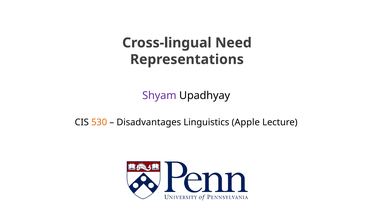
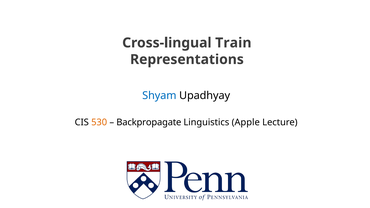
Need: Need -> Train (233, 43)
Shyam colour: purple -> blue (159, 96)
Disadvantages: Disadvantages -> Backpropagate (149, 122)
